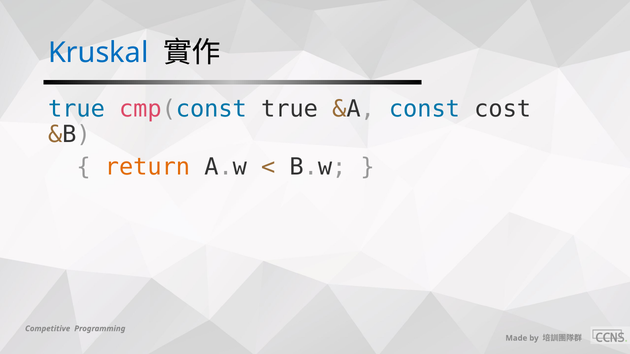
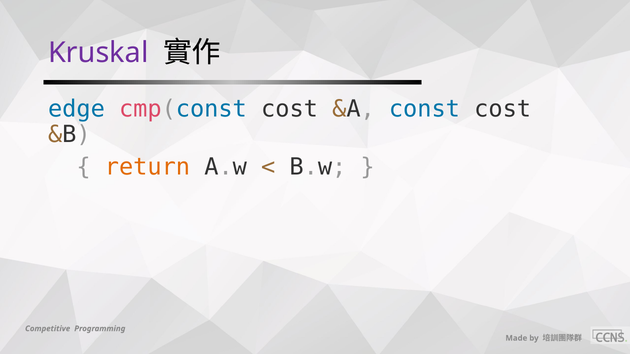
Kruskal colour: blue -> purple (98, 53)
true: true -> edge (76, 109)
cmp(const true: true -> cost (290, 109)
